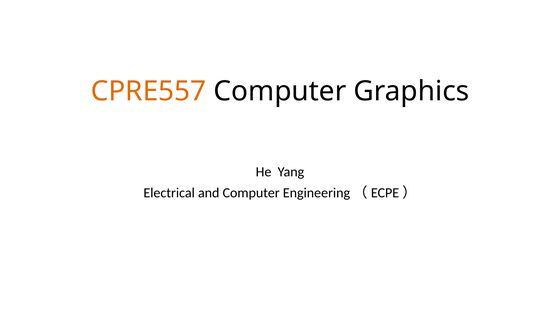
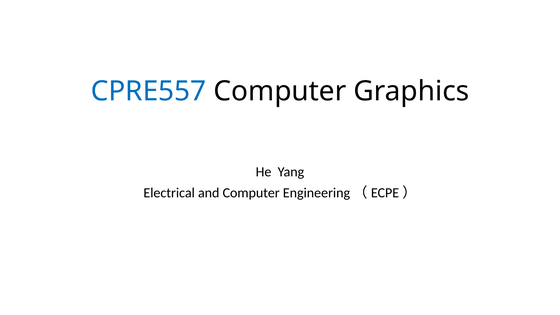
CPRE557 colour: orange -> blue (148, 91)
